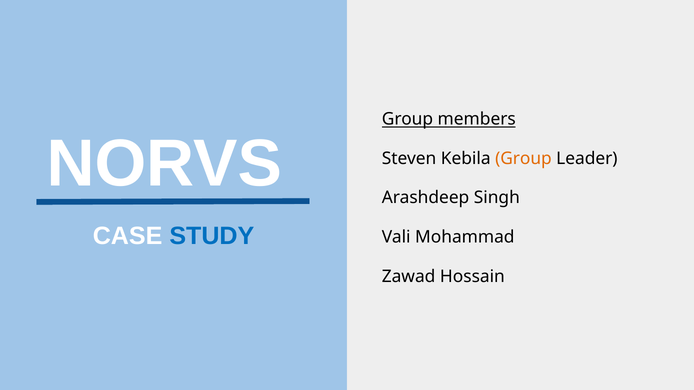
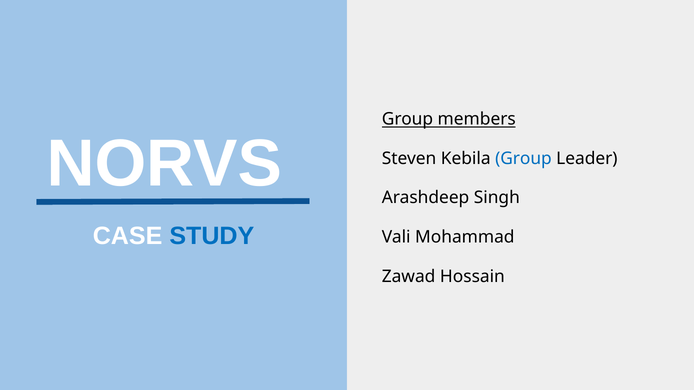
Group colour: orange -> blue (523, 159)
